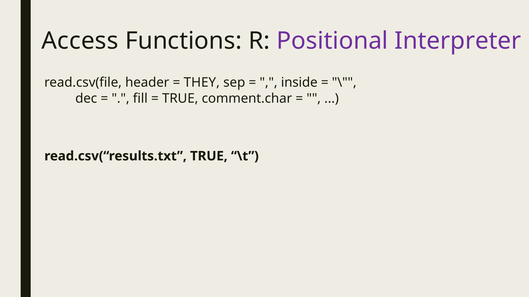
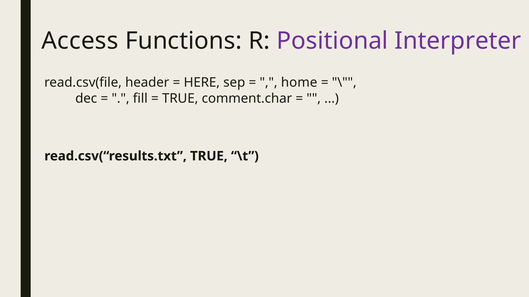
THEY: THEY -> HERE (202, 83)
inside: inside -> home (299, 83)
